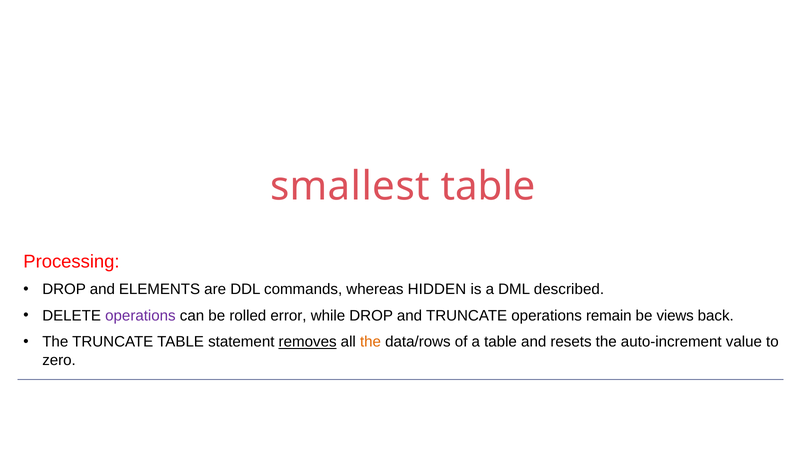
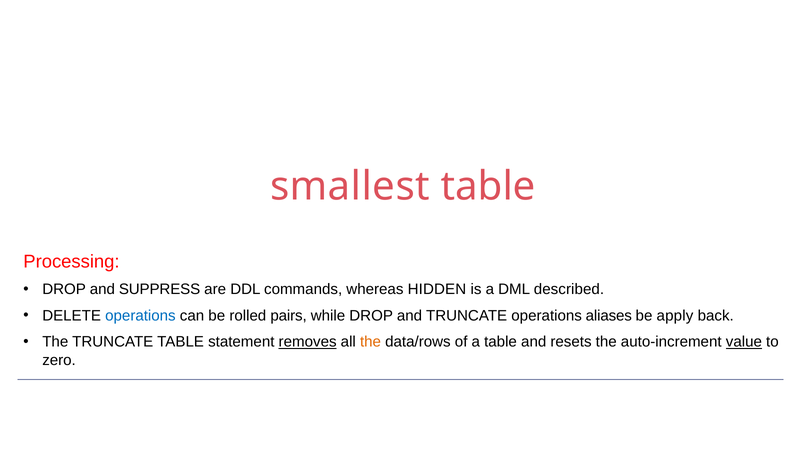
ELEMENTS: ELEMENTS -> SUPPRESS (160, 289)
operations colour: purple -> blue (140, 315)
error: error -> pairs (289, 315)
remain: remain -> aliases (609, 315)
views: views -> apply (675, 315)
value underline: none -> present (744, 341)
